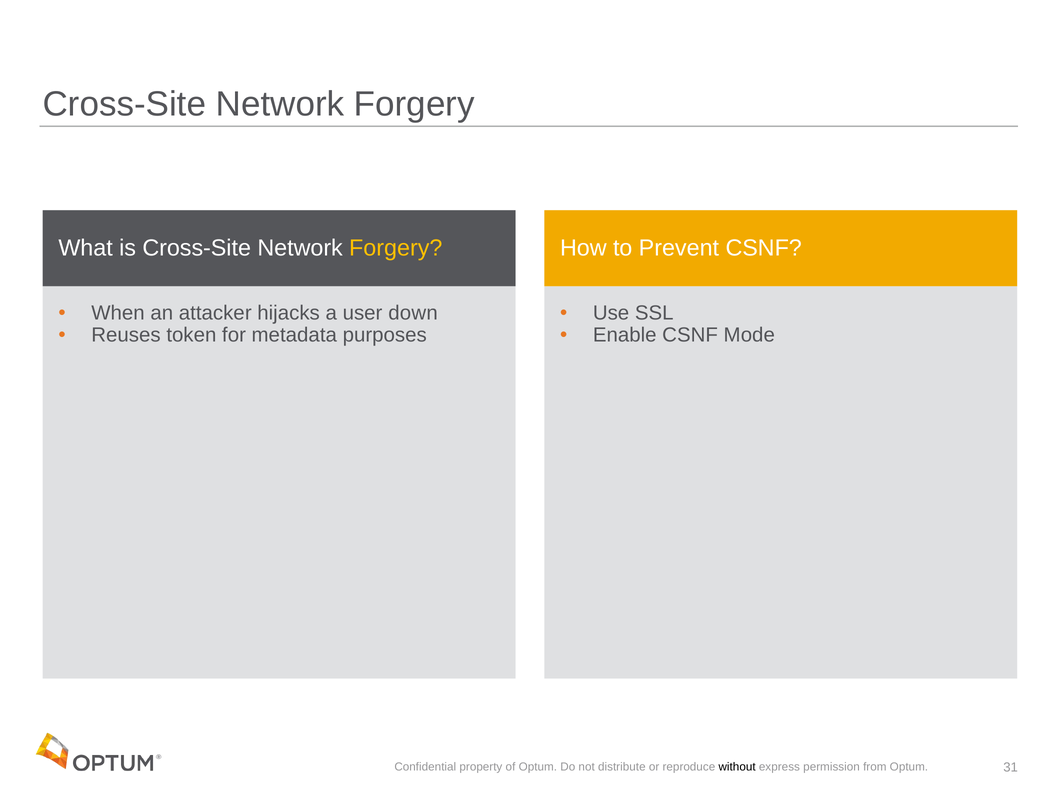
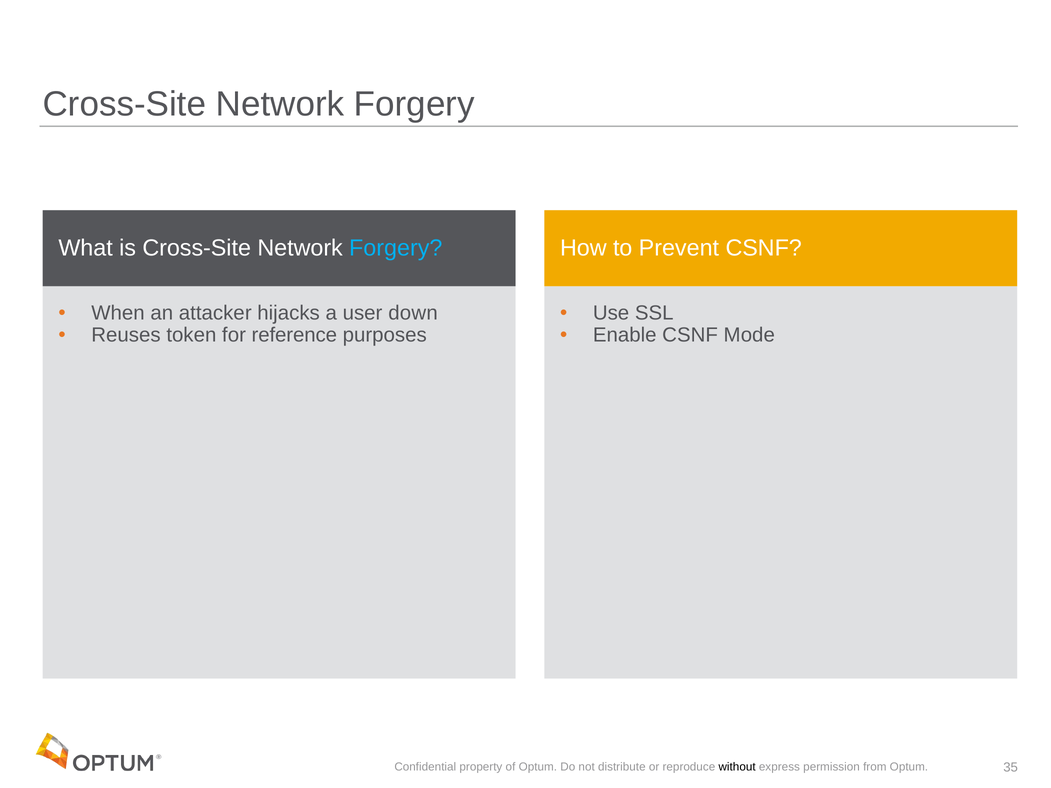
Forgery colour: yellow -> light blue (396, 248)
metadata: metadata -> reference (294, 335)
31: 31 -> 35 (1011, 767)
